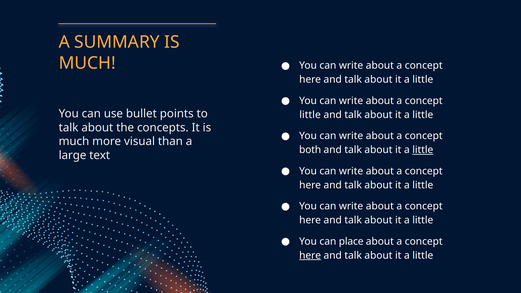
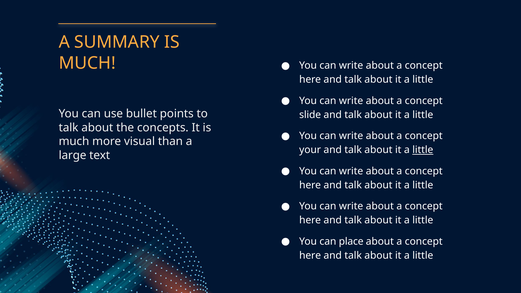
little: little -> slide (310, 115)
both: both -> your (310, 150)
here underline: present -> none (310, 255)
